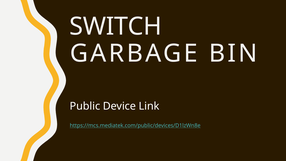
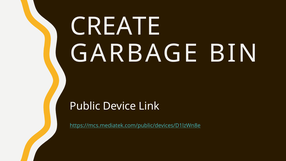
SWITCH: SWITCH -> CREATE (115, 26)
